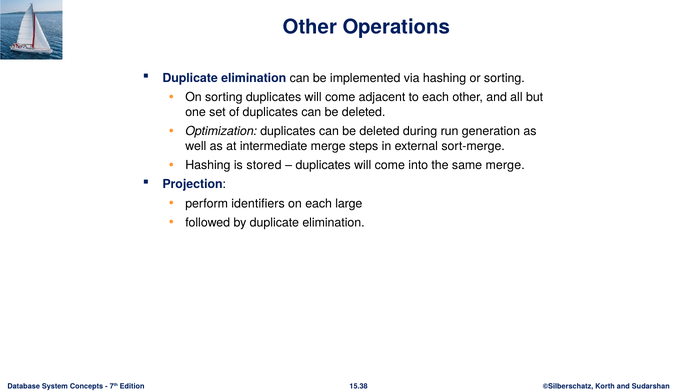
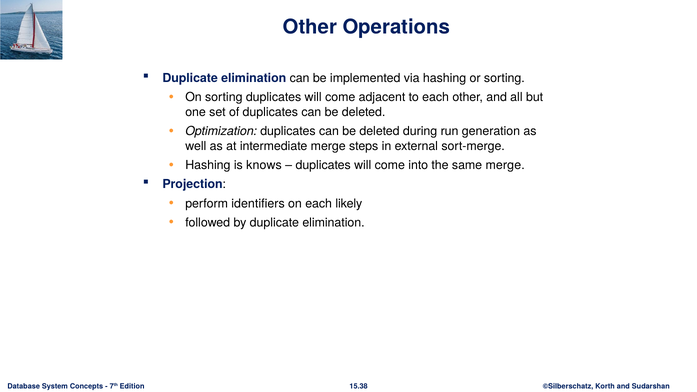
stored: stored -> knows (264, 165)
large: large -> likely (349, 203)
